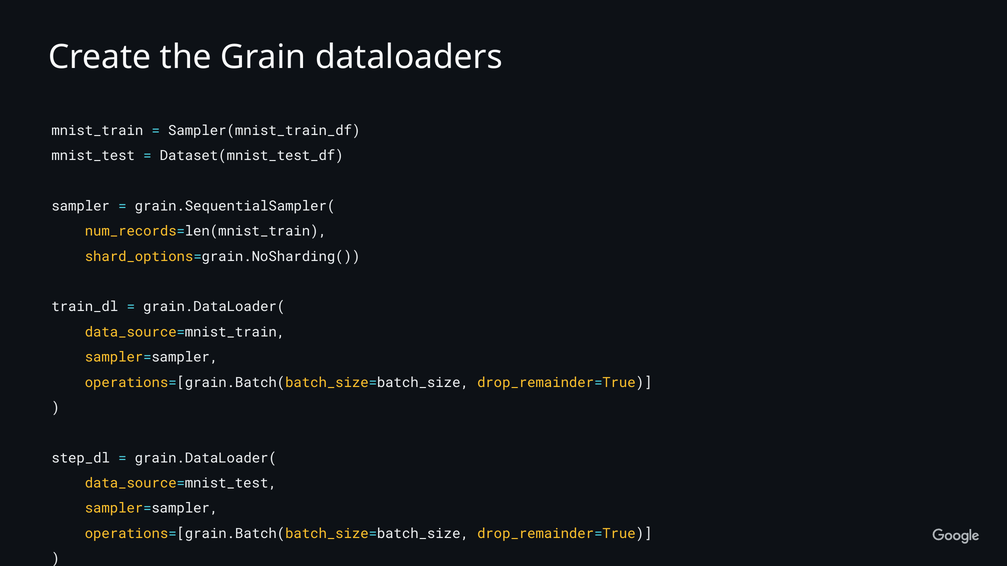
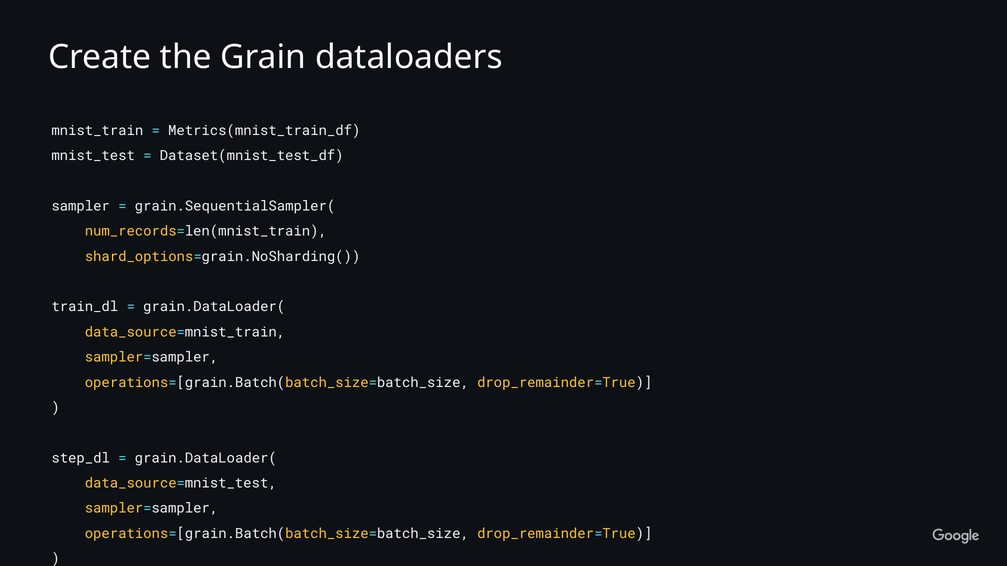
Sampler(mnist_train_df: Sampler(mnist_train_df -> Metrics(mnist_train_df (264, 131)
